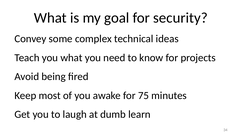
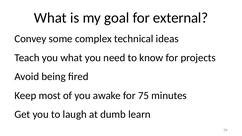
security: security -> external (181, 18)
